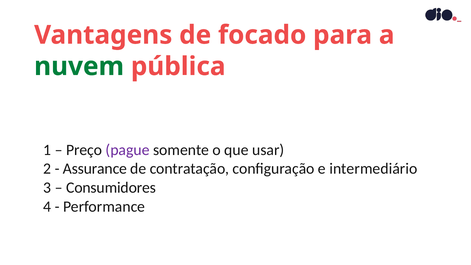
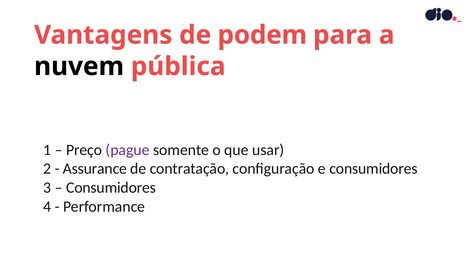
focado: focado -> podem (262, 35)
nuvem colour: green -> black (79, 66)
e intermediário: intermediário -> consumidores (373, 169)
